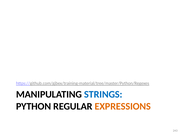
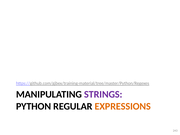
STRINGS colour: blue -> purple (103, 94)
